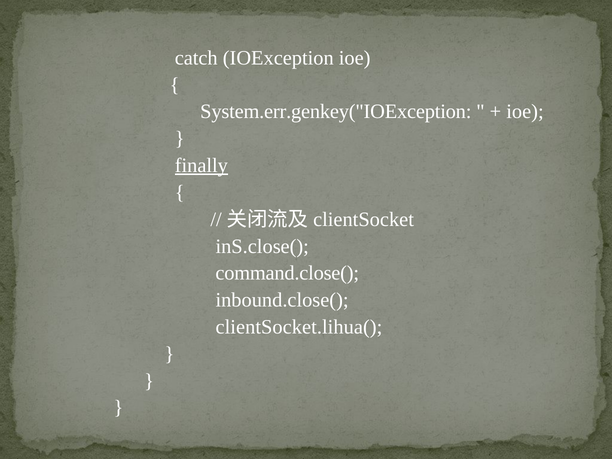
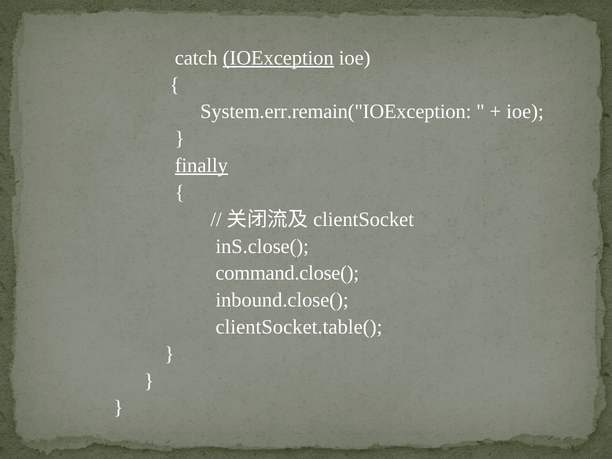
IOException underline: none -> present (278, 58)
System.err.genkey("IOException: System.err.genkey("IOException -> System.err.remain("IOException (336, 112)
clientSocket.lihua(: clientSocket.lihua( -> clientSocket.table( (299, 327)
